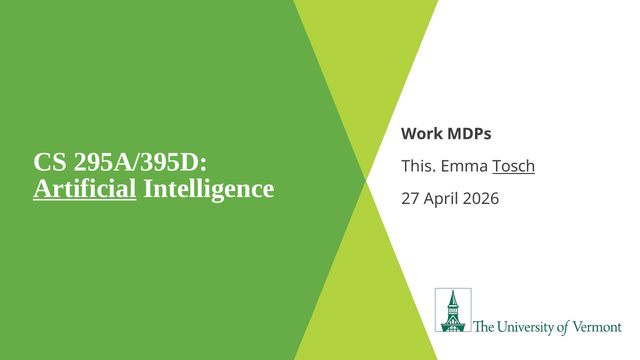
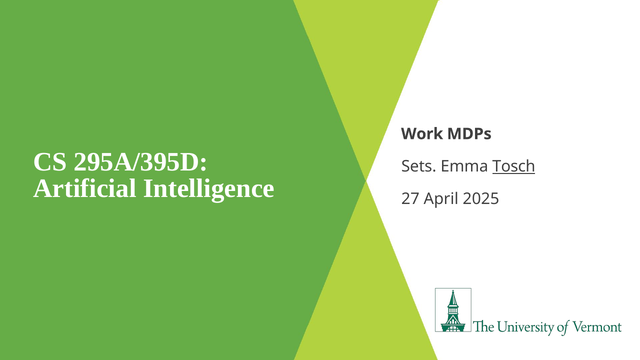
This: This -> Sets (419, 166)
Artificial underline: present -> none (85, 188)
2026: 2026 -> 2025 (481, 199)
